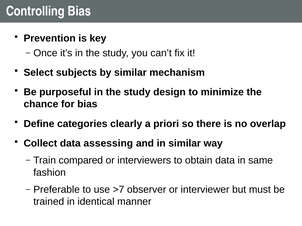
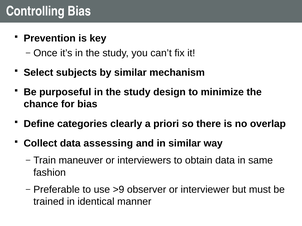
compared: compared -> maneuver (81, 161)
>7: >7 -> >9 (119, 190)
